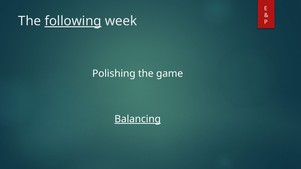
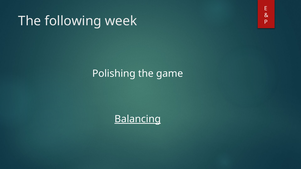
following underline: present -> none (73, 21)
